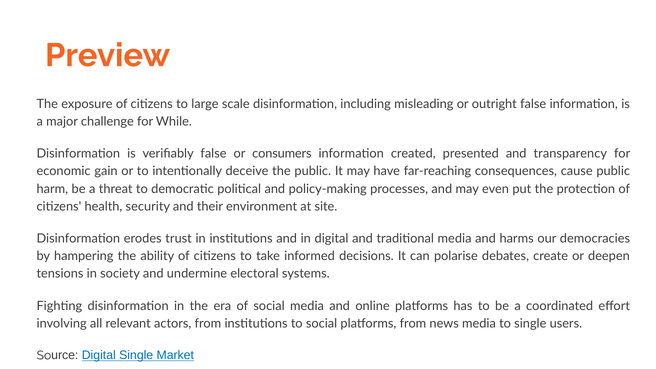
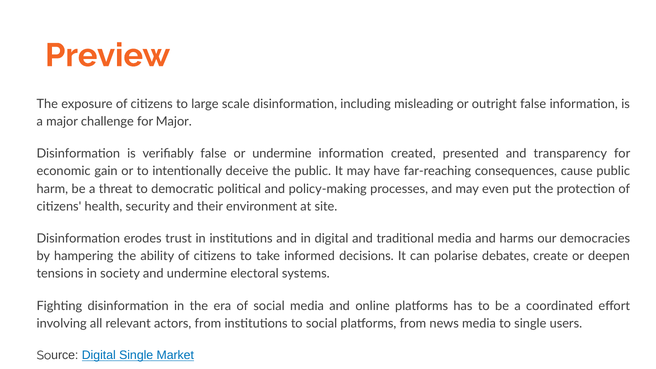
for While: While -> Major (174, 122)
or consumers: consumers -> undermine (282, 154)
